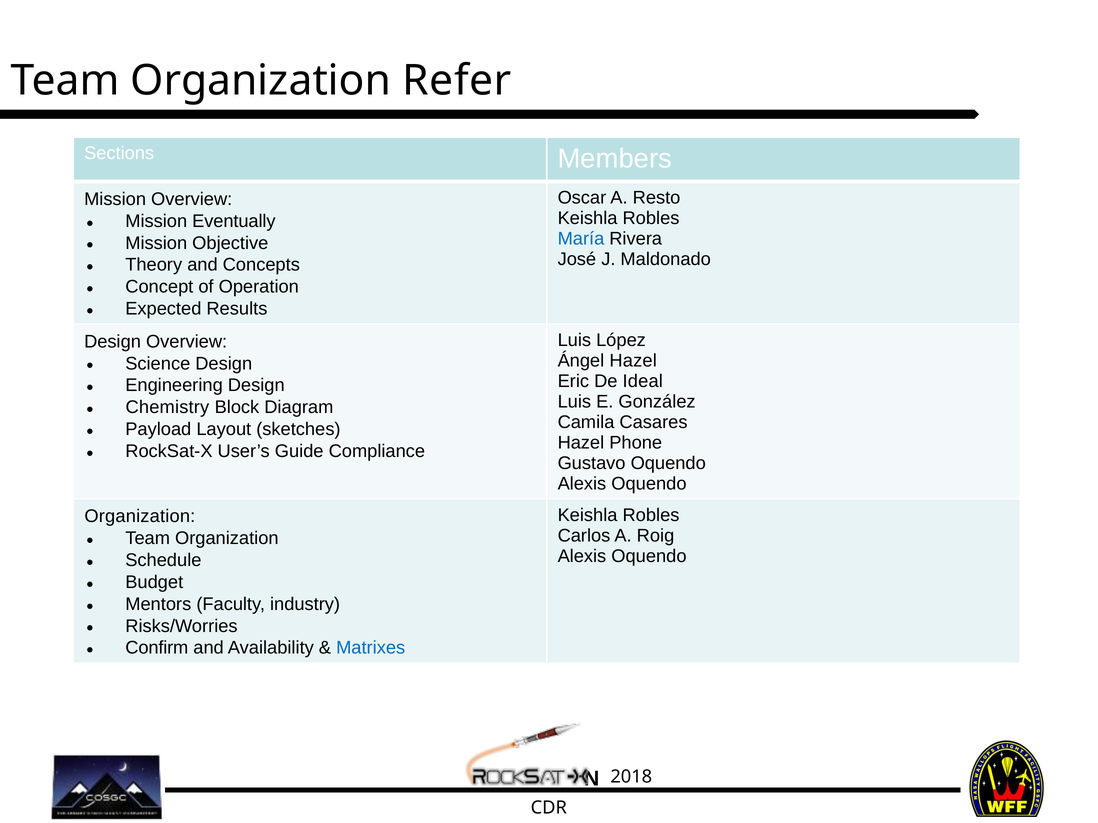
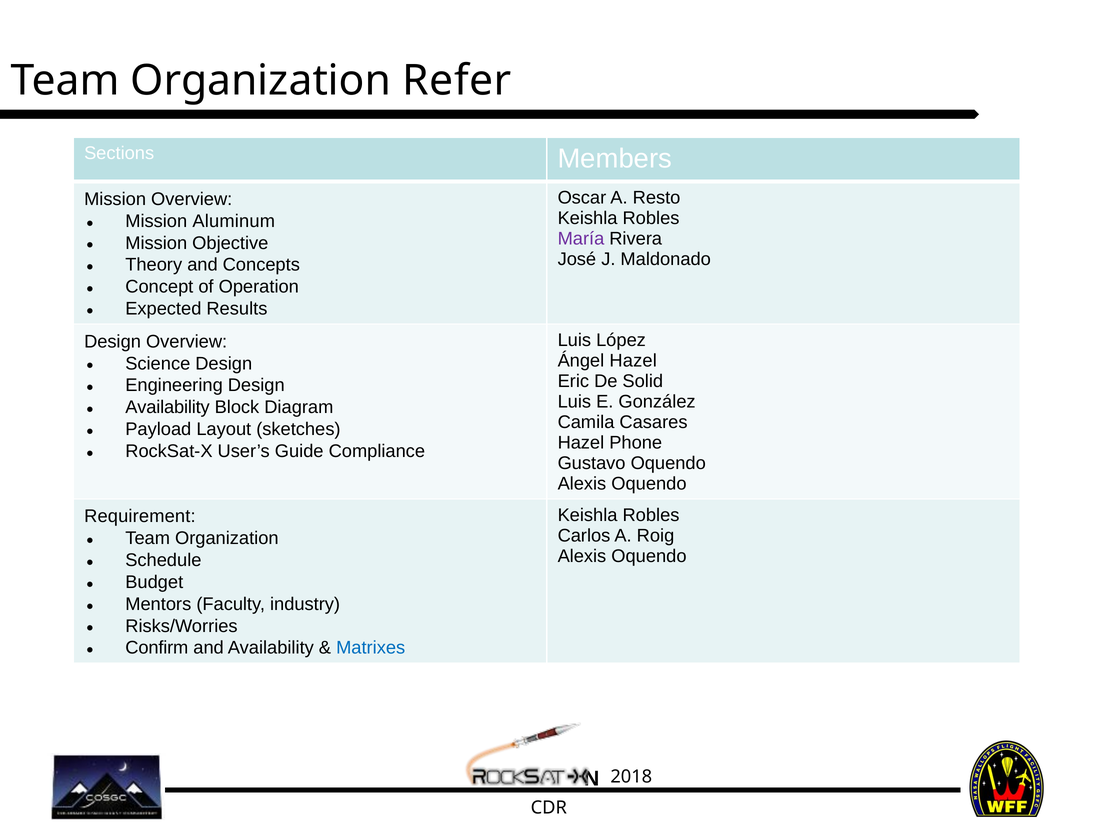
Eventually: Eventually -> Aluminum (234, 221)
María colour: blue -> purple (581, 239)
Ideal: Ideal -> Solid (643, 381)
Chemistry: Chemistry -> Availability (168, 408)
Organization: Organization -> Requirement (140, 517)
